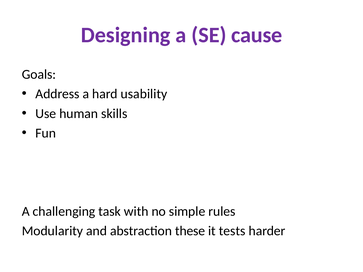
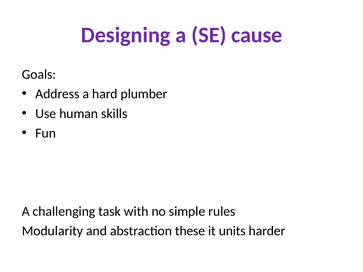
usability: usability -> plumber (144, 94)
tests: tests -> units (232, 231)
